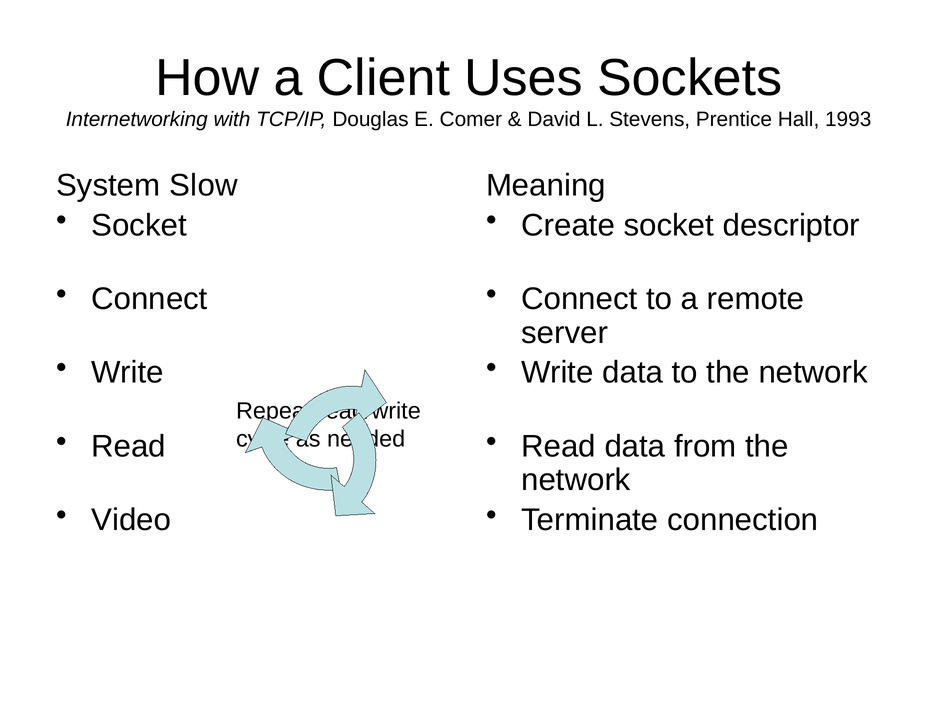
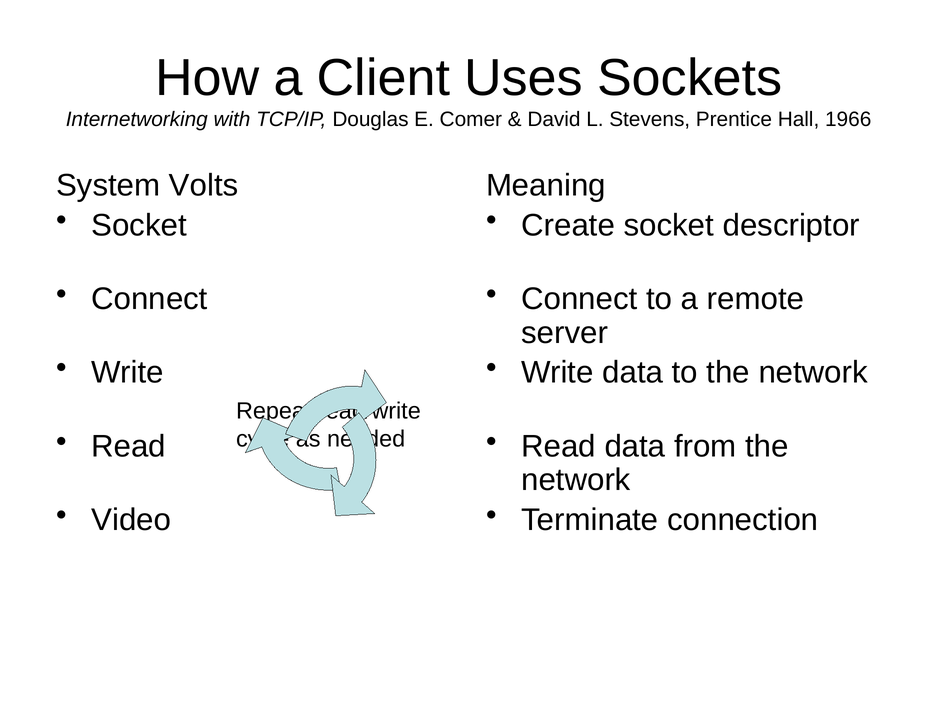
1993: 1993 -> 1966 (848, 119)
Slow: Slow -> Volts (204, 185)
